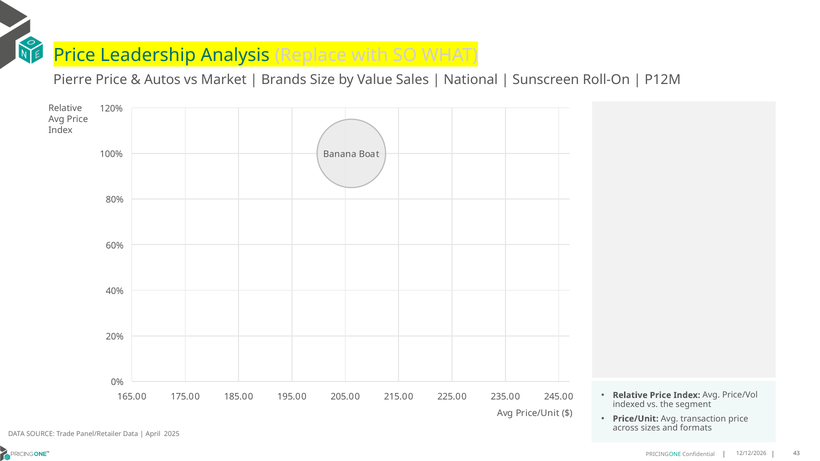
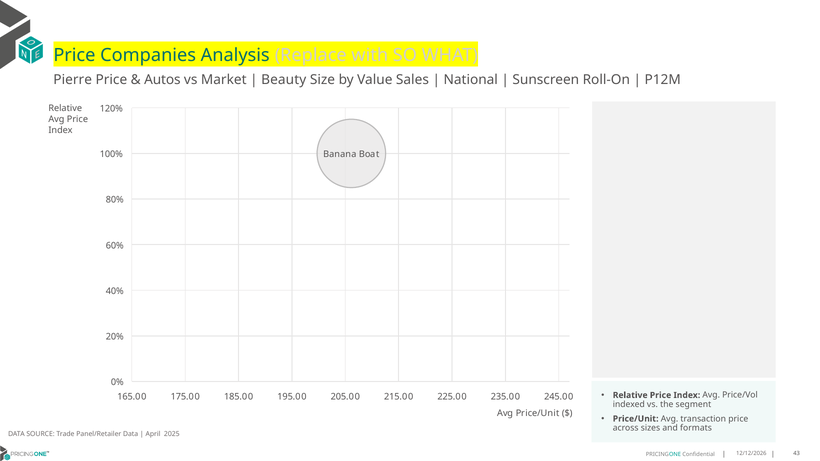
Leadership: Leadership -> Companies (148, 55)
Brands: Brands -> Beauty (284, 80)
